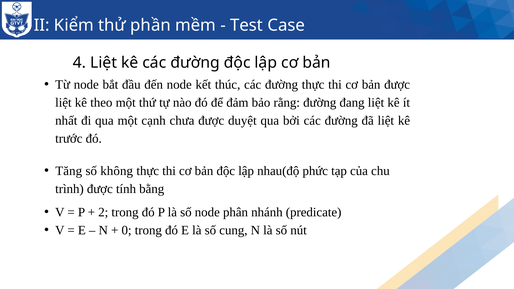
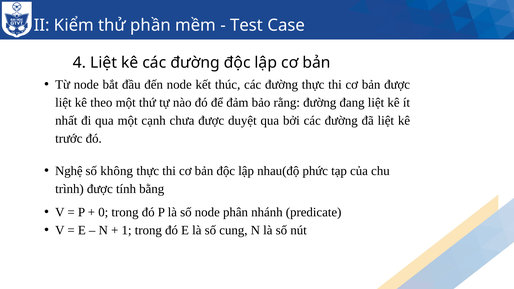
Tăng: Tăng -> Nghệ (69, 171)
2: 2 -> 0 (103, 212)
0: 0 -> 1 (127, 230)
